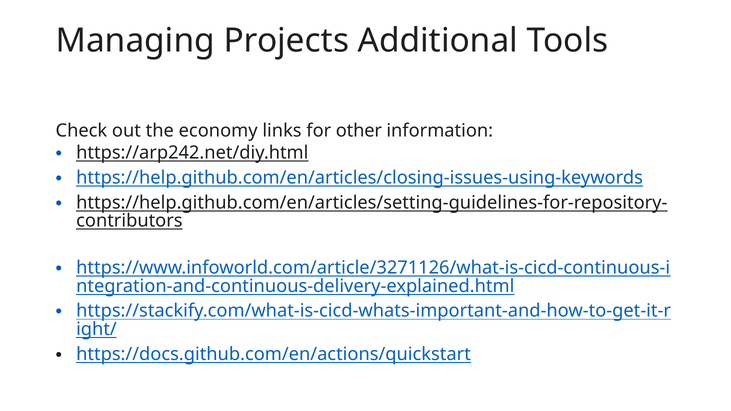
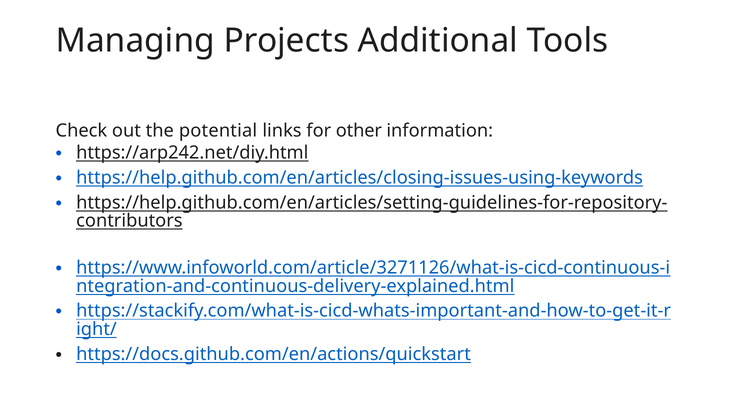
economy: economy -> potential (218, 131)
